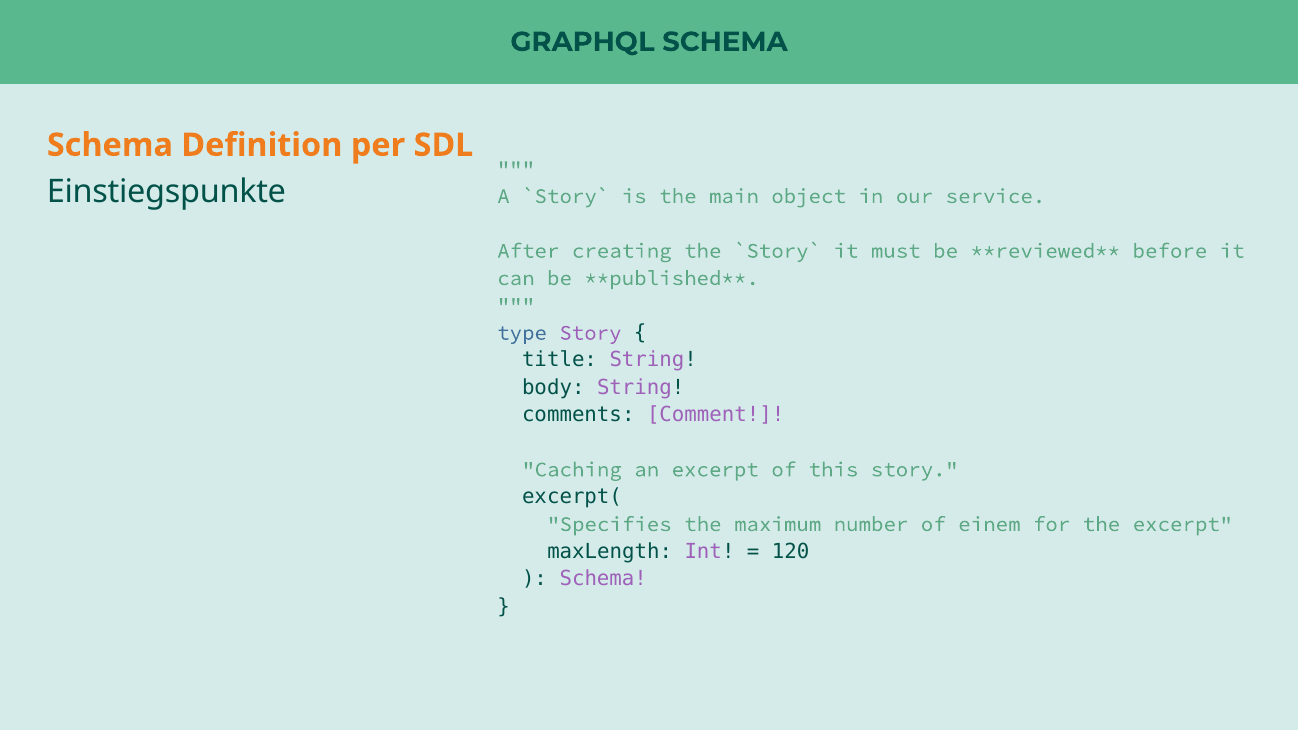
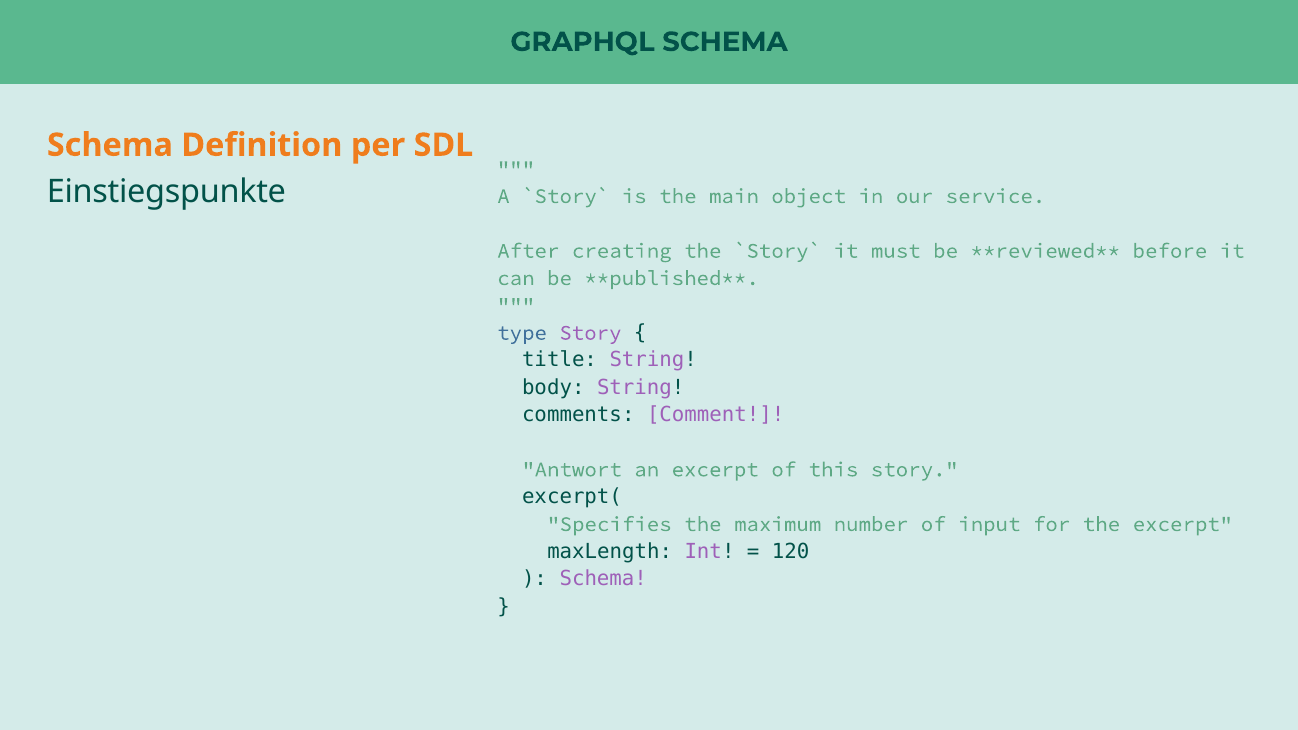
Caching: Caching -> Antwort (572, 470)
einem: einem -> input (989, 524)
